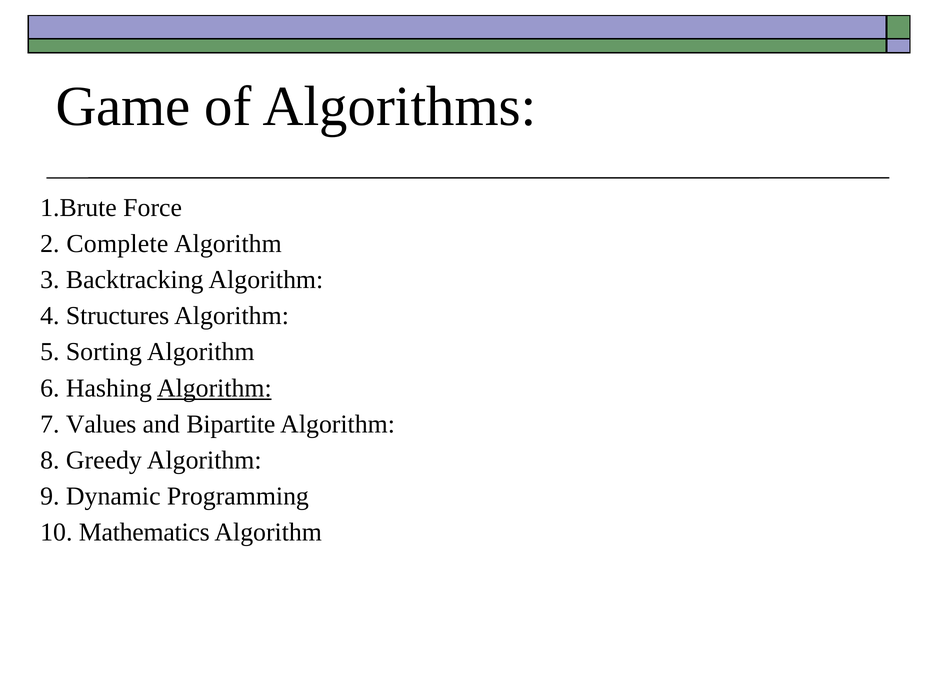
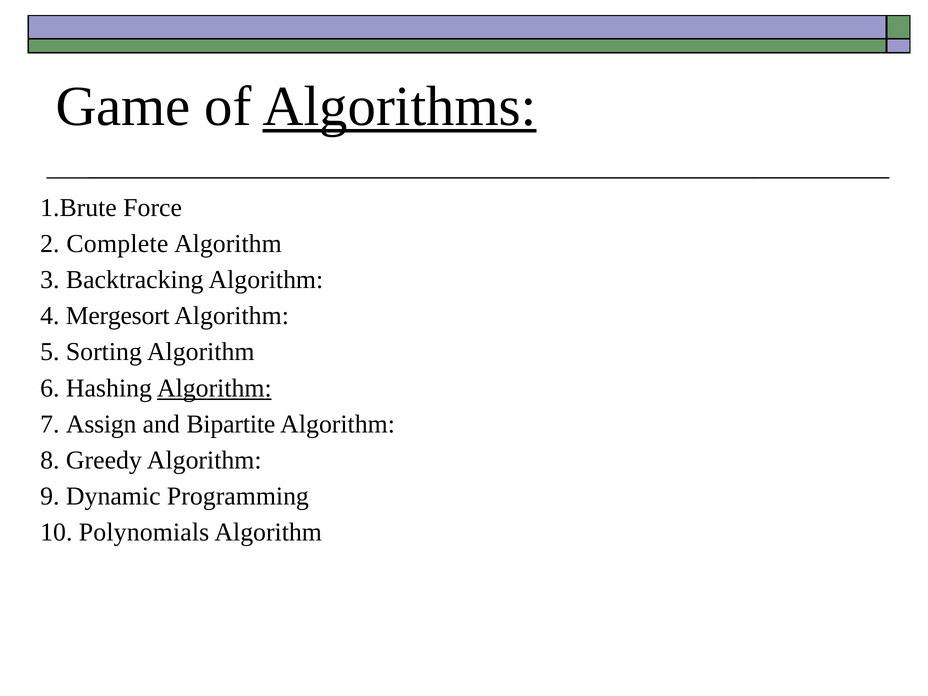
Algorithms underline: none -> present (400, 106)
Structures: Structures -> Mergesort (118, 316)
Values: Values -> Assign (101, 424)
Mathematics: Mathematics -> Polynomials (144, 532)
